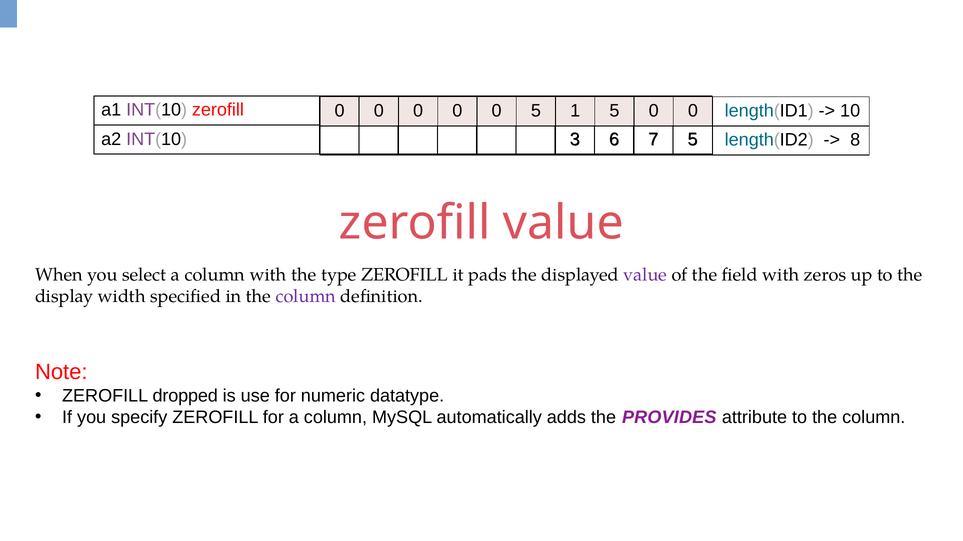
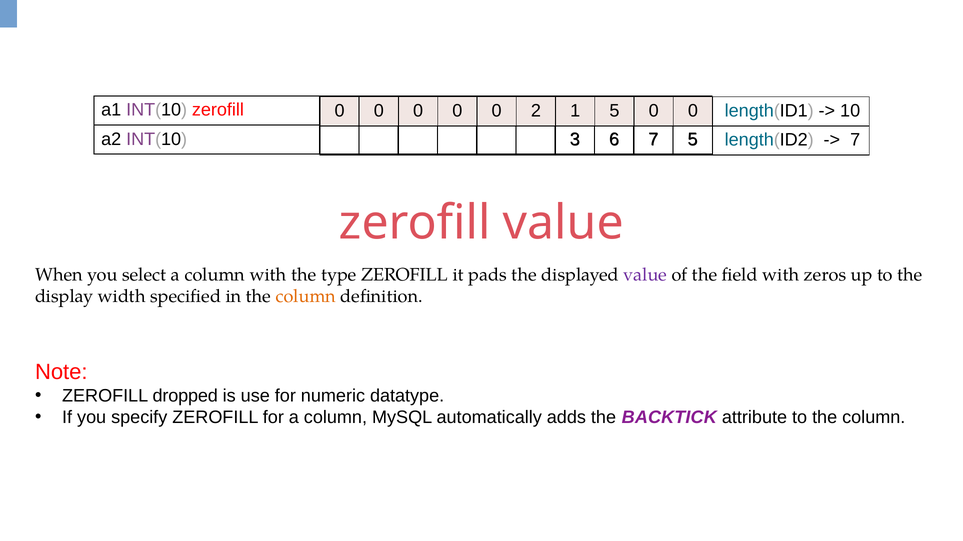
0 5: 5 -> 2 (536, 111)
8: 8 -> 7 (855, 140)
column colour: purple -> orange (306, 297)
PROVIDES: PROVIDES -> BACKTICK (669, 418)
